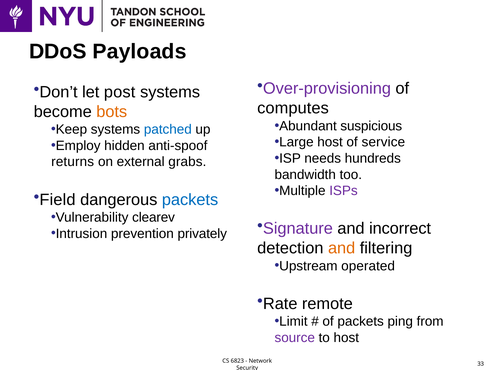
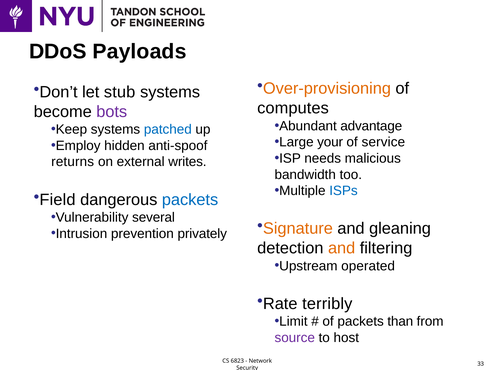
Over-provisioning colour: purple -> orange (327, 89)
post: post -> stub (120, 92)
bots colour: orange -> purple (112, 112)
suspicious: suspicious -> advantage (371, 126)
Large host: host -> your (330, 142)
hundreds: hundreds -> malicious (373, 158)
grabs: grabs -> writes (187, 162)
ISPs colour: purple -> blue (343, 191)
clearev: clearev -> several (154, 217)
Signature colour: purple -> orange (298, 228)
incorrect: incorrect -> gleaning (400, 228)
remote: remote -> terribly (327, 303)
ping: ping -> than (400, 321)
